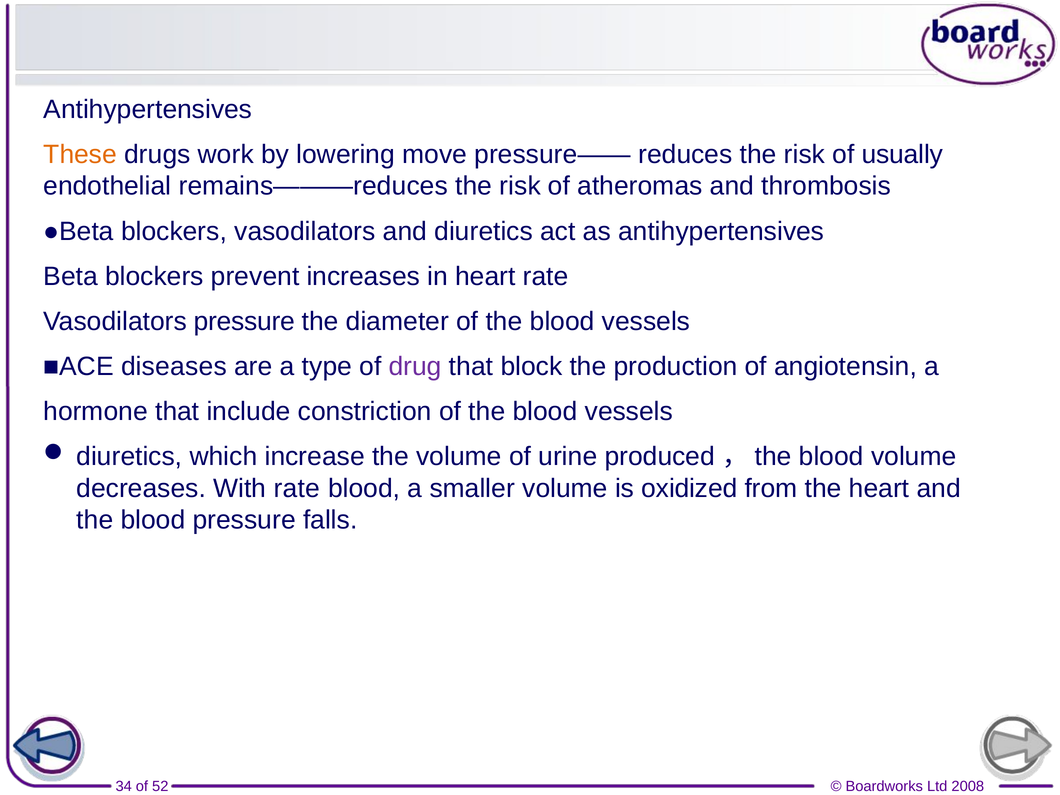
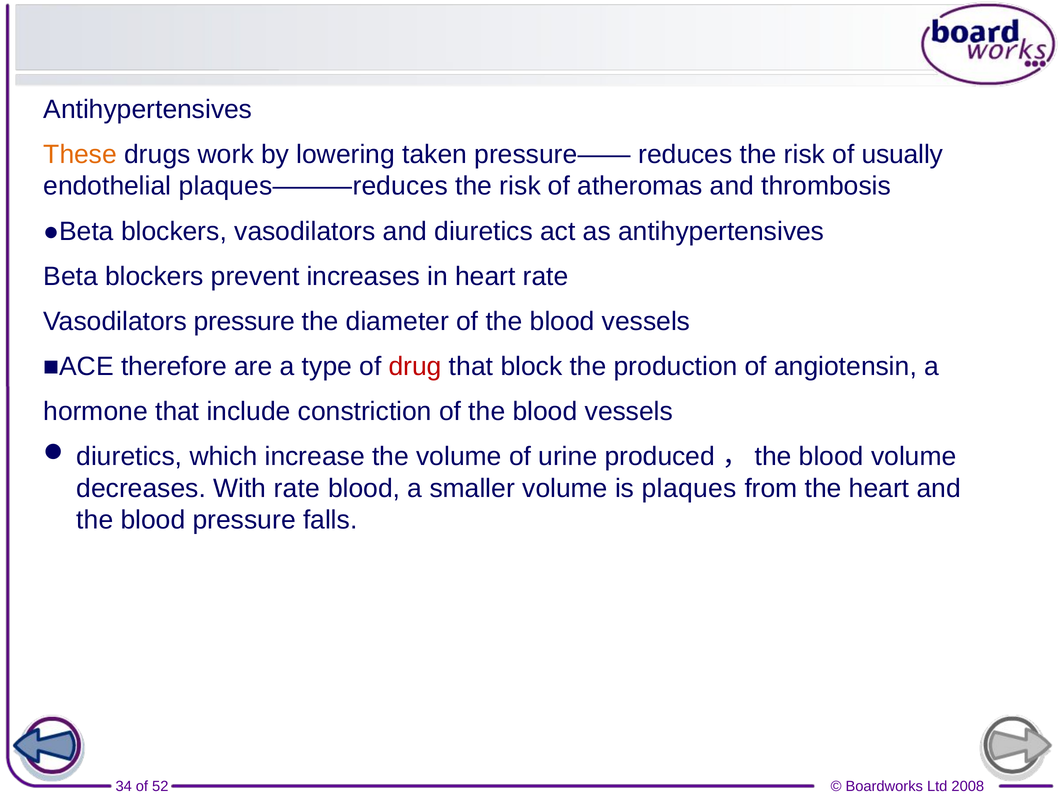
move: move -> taken (435, 154)
remains———reduces: remains———reduces -> plaques———reduces (313, 186)
diseases: diseases -> therefore (174, 367)
drug colour: purple -> red (415, 367)
oxidized: oxidized -> plaques (689, 488)
